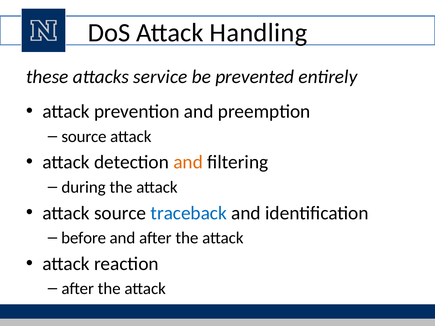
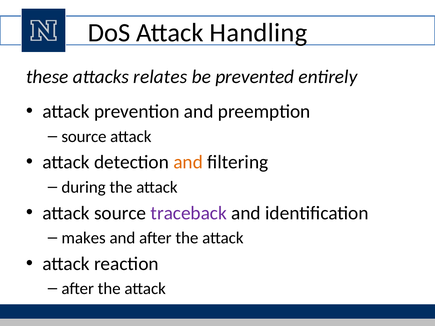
service: service -> relates (160, 77)
traceback colour: blue -> purple (189, 213)
before: before -> makes (84, 238)
